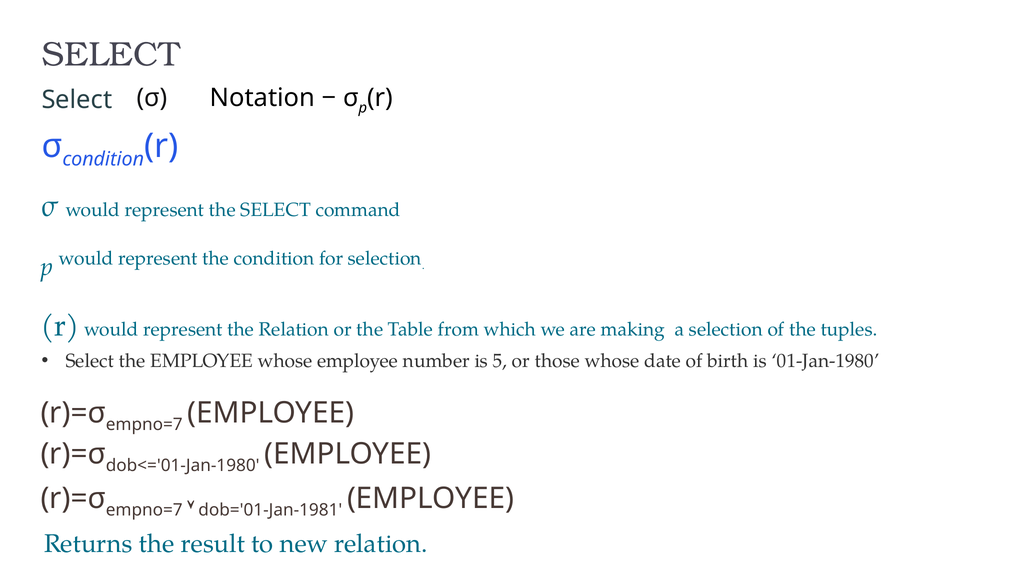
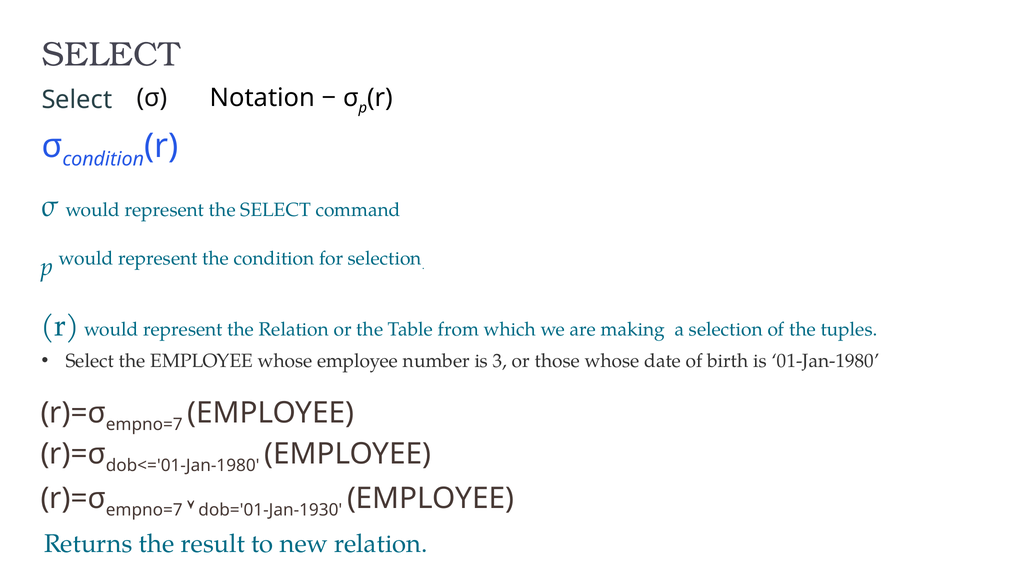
5: 5 -> 3 (500, 361)
dob='01-Jan-1981: dob='01-Jan-1981 -> dob='01-Jan-1930 (270, 510)
